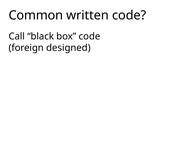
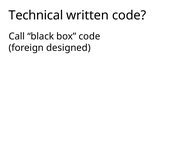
Common: Common -> Technical (36, 15)
